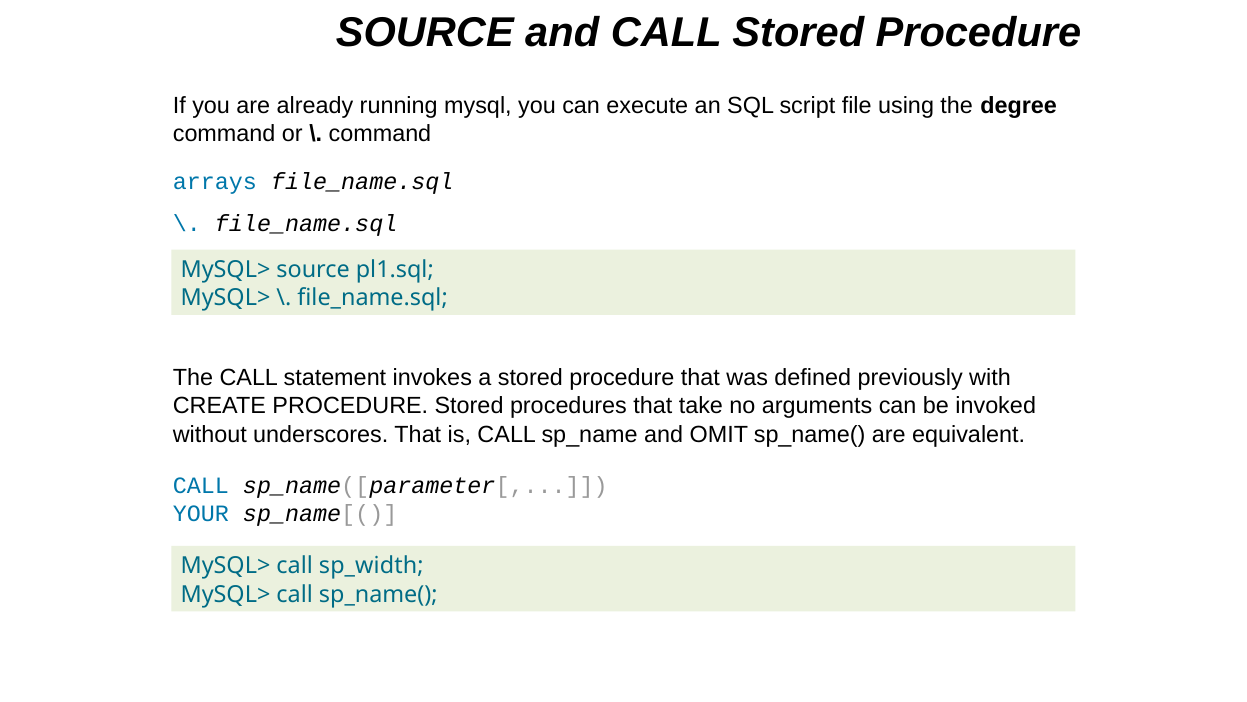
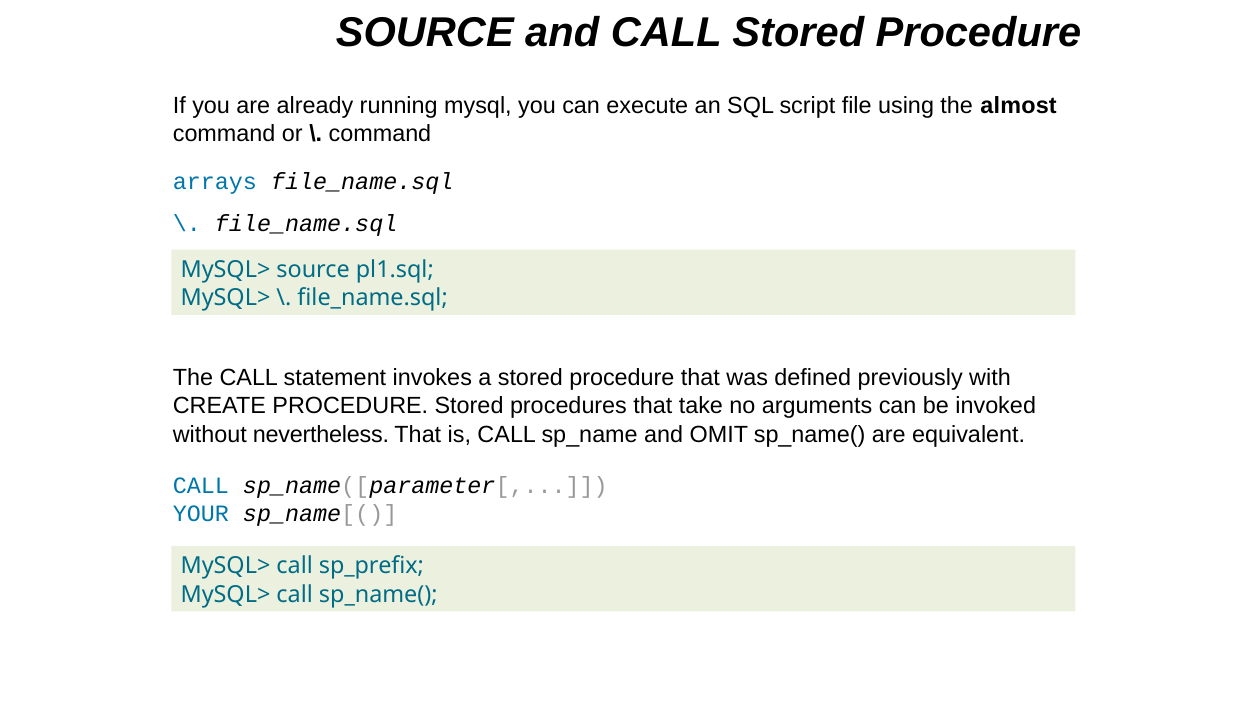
degree: degree -> almost (1019, 106)
underscores: underscores -> nevertheless (321, 434)
sp_width: sp_width -> sp_prefix (371, 566)
